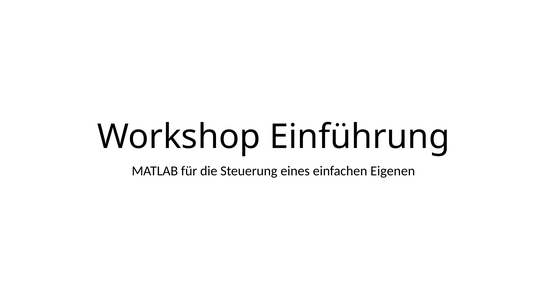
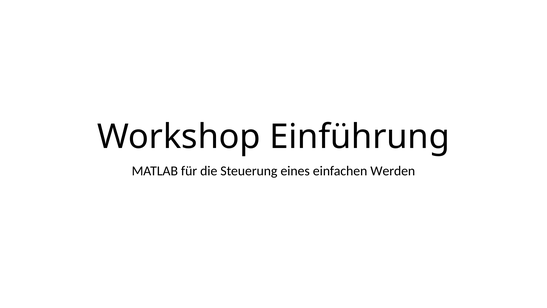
Eigenen: Eigenen -> Werden (393, 171)
